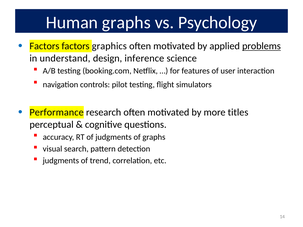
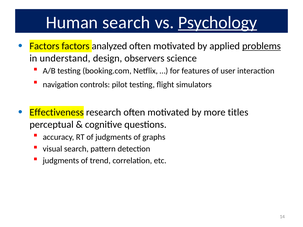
Human graphs: graphs -> search (126, 22)
Psychology underline: none -> present (218, 22)
graphics: graphics -> analyzed (109, 46)
inference: inference -> observers (144, 58)
Performance: Performance -> Effectiveness (57, 112)
